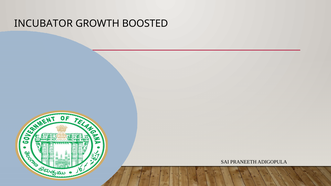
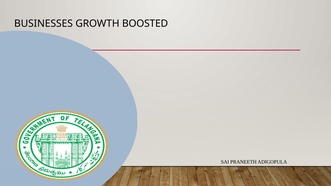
INCUBATOR: INCUBATOR -> BUSINESSES (44, 24)
